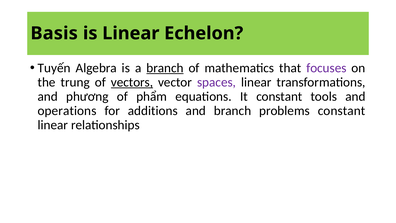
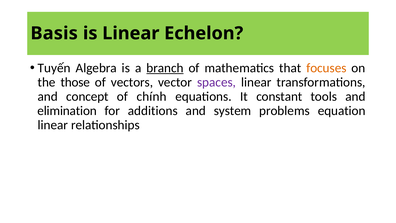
focuses colour: purple -> orange (326, 68)
trung: trung -> those (75, 82)
vectors underline: present -> none (132, 82)
phương: phương -> concept (87, 96)
phẩm: phẩm -> chính (152, 96)
operations: operations -> elimination (67, 111)
and branch: branch -> system (233, 111)
problems constant: constant -> equation (342, 111)
